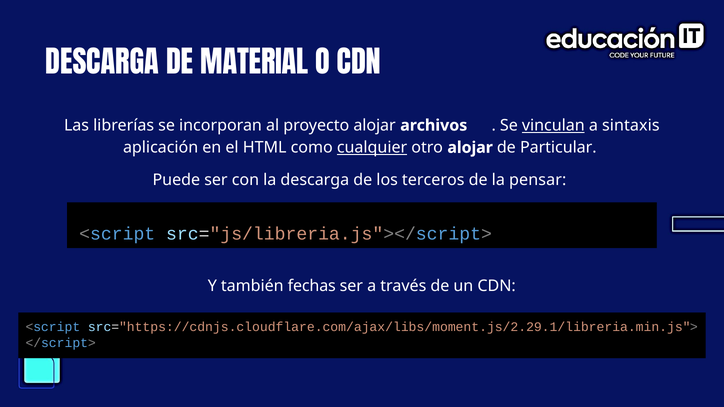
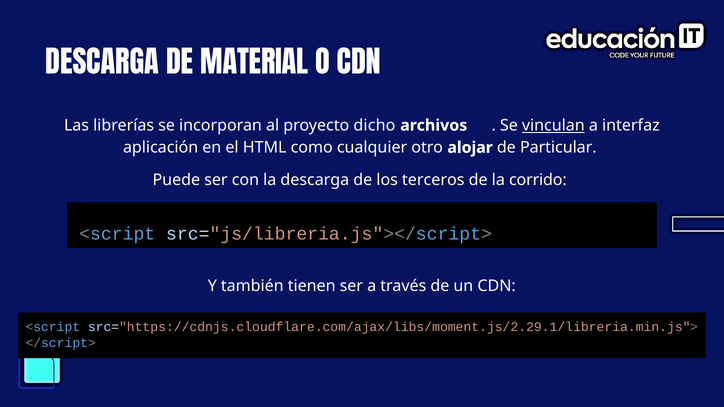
proyecto alojar: alojar -> dicho (374, 125)
sintaxis: sintaxis -> interfaz (631, 125)
cualquier underline: present -> none (372, 148)
pensar: pensar -> corrido (538, 180)
fechas: fechas -> tienen (312, 286)
